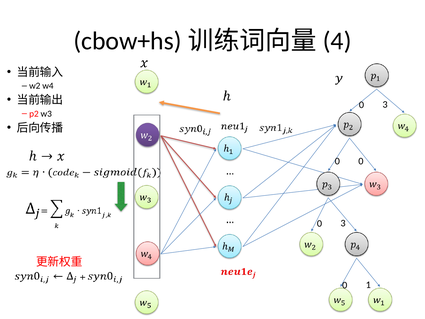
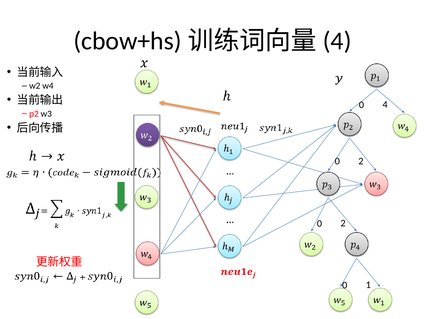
3: 3 -> 4 (385, 105)
0: 0 -> 2 (361, 161)
3: 3 -> 2 (343, 223)
